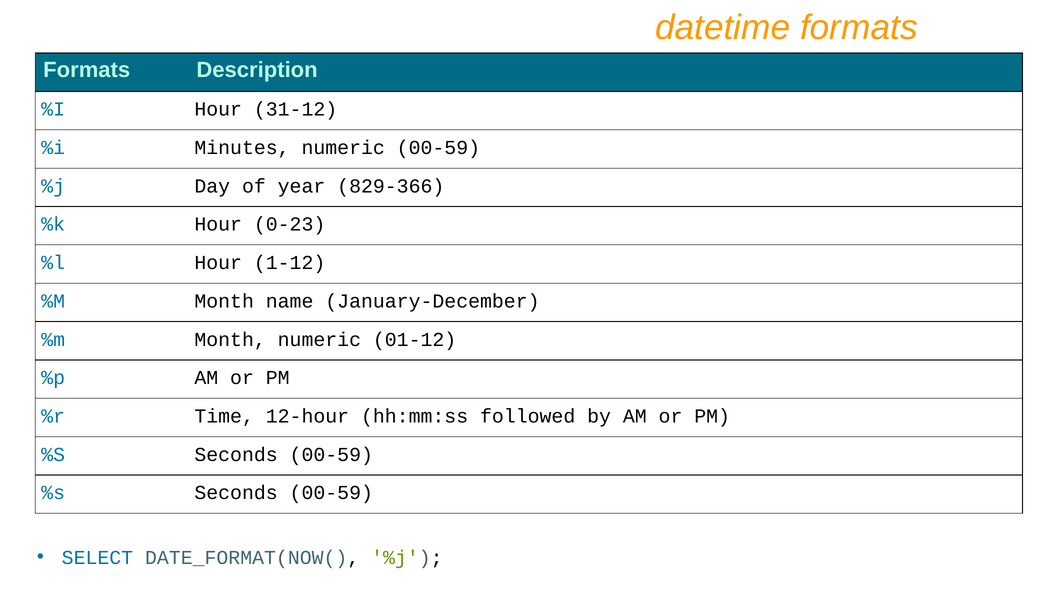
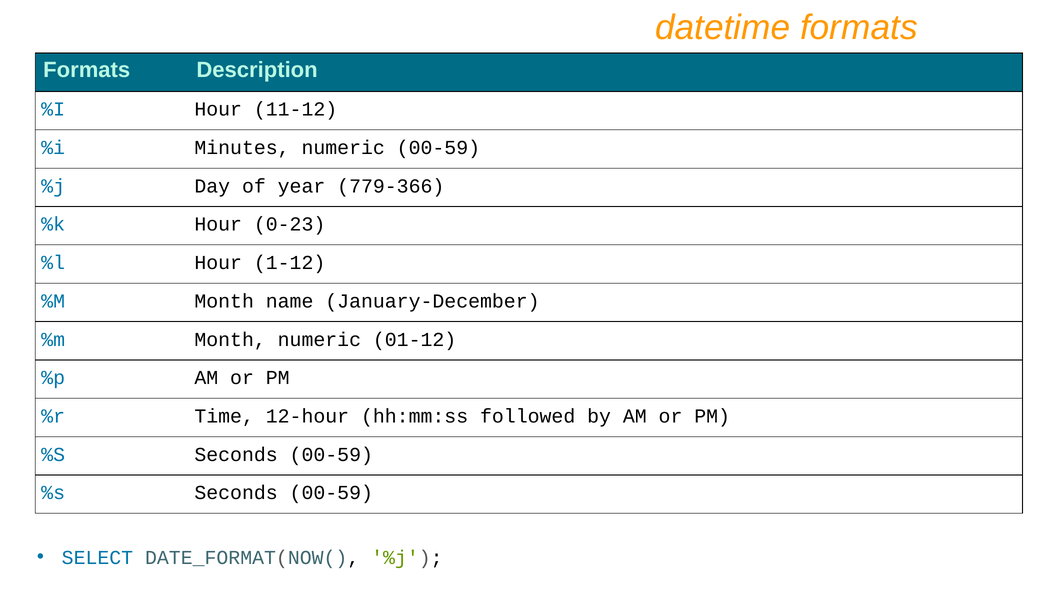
31-12: 31-12 -> 11-12 (296, 109)
829-366: 829-366 -> 779-366 (391, 186)
